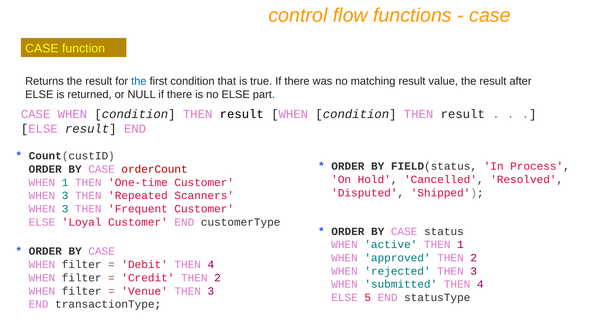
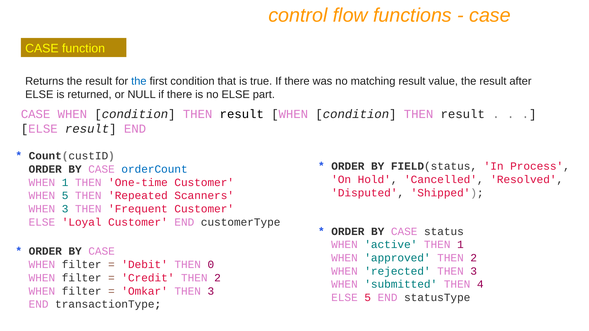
orderCount colour: red -> blue (155, 169)
3: 3 -> 5 (65, 196)
Debit THEN 4: 4 -> 0 (211, 265)
Venue: Venue -> Omkar (145, 291)
